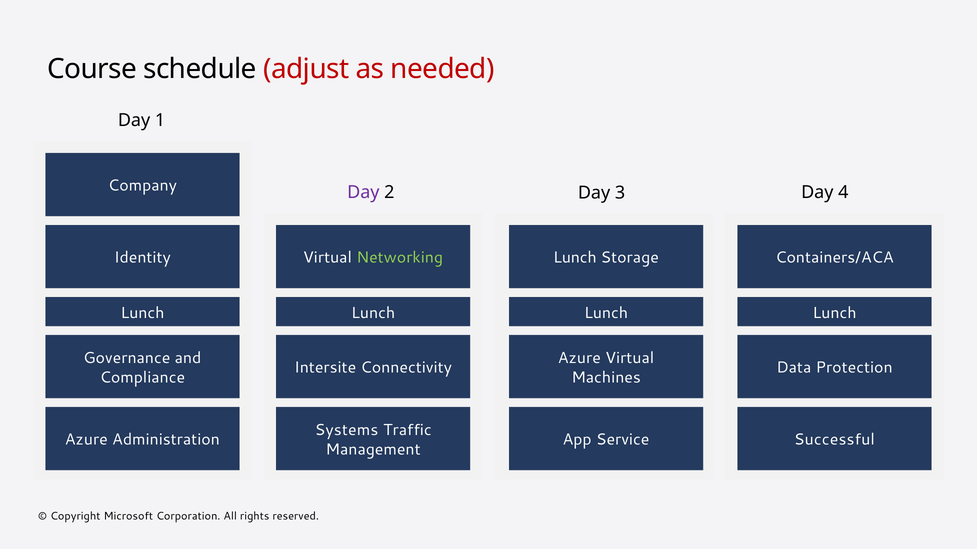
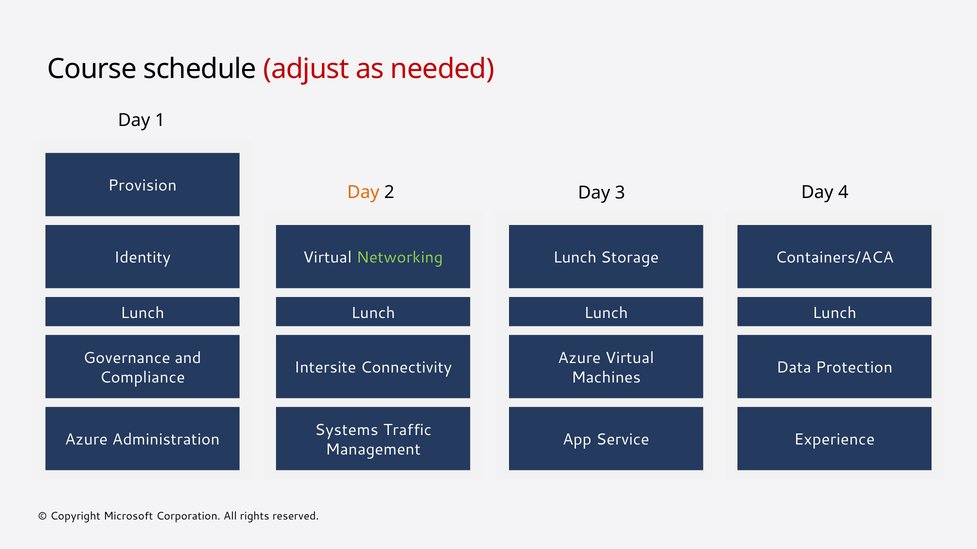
Company: Company -> Provision (142, 186)
Day colour: purple -> orange (363, 192)
Successful: Successful -> Experience (834, 440)
